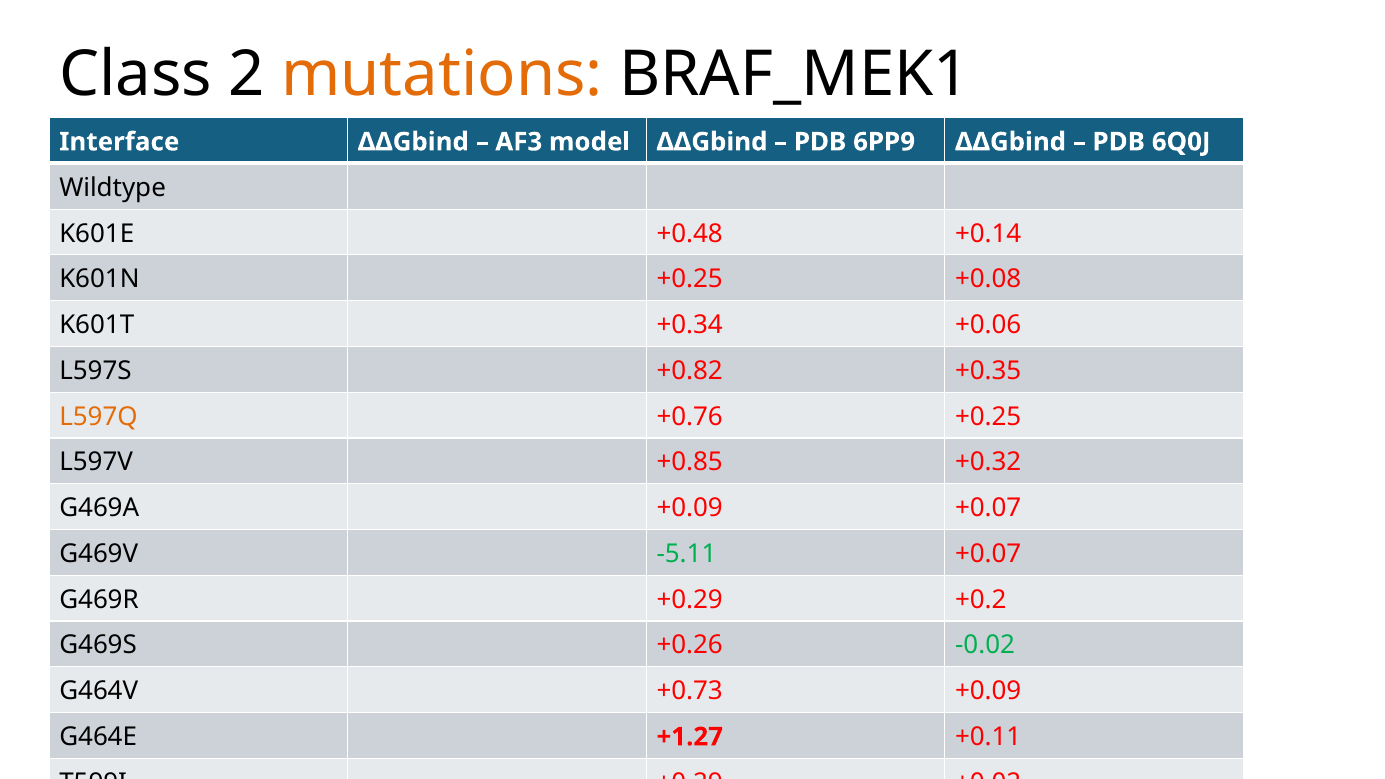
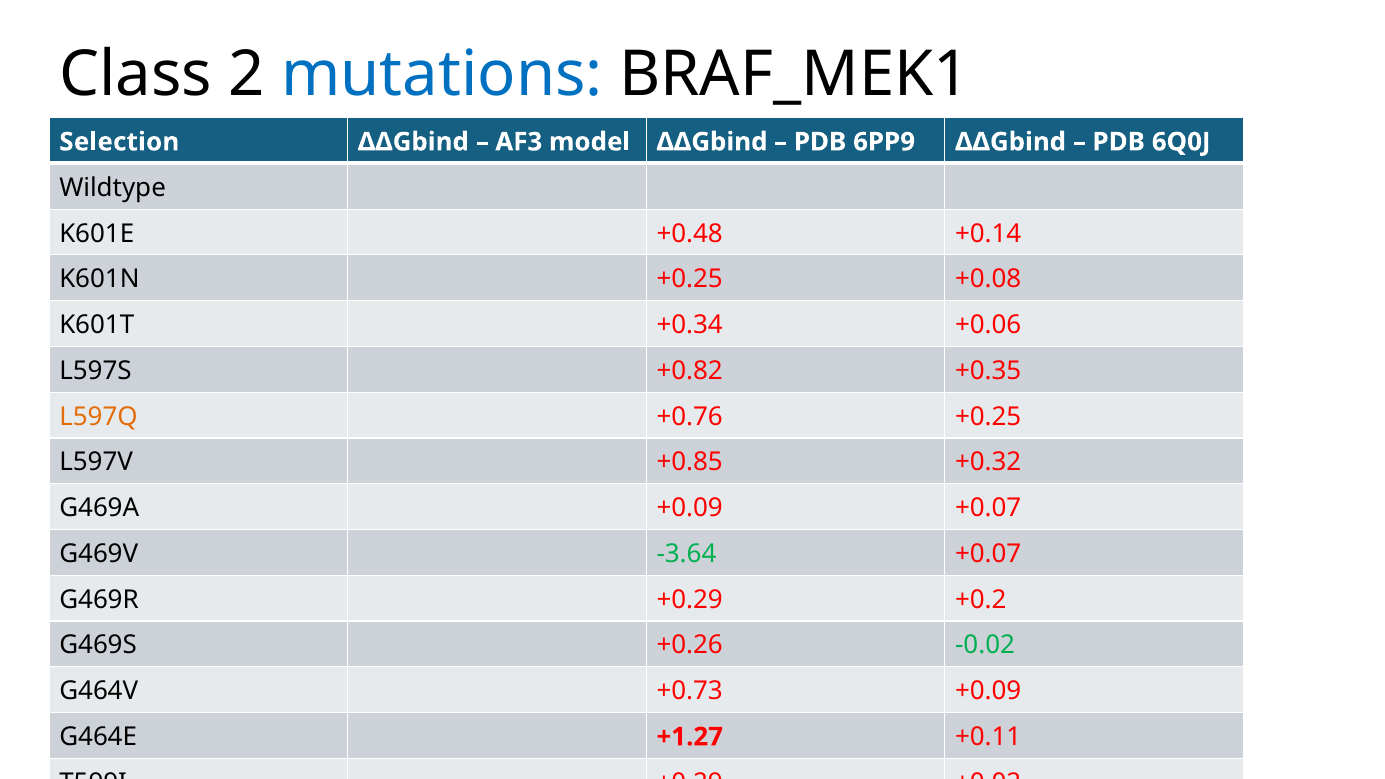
mutations colour: orange -> blue (442, 75)
Interface: Interface -> Selection (119, 142)
-5.11: -5.11 -> -3.64 (686, 554)
